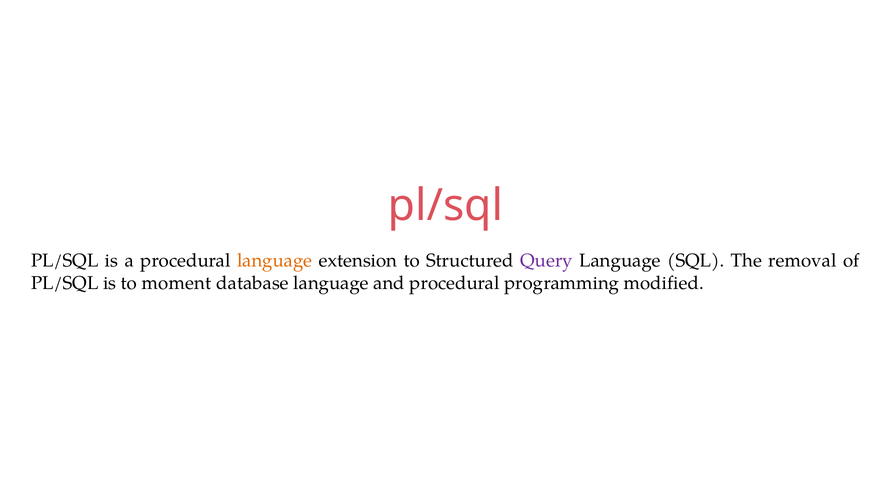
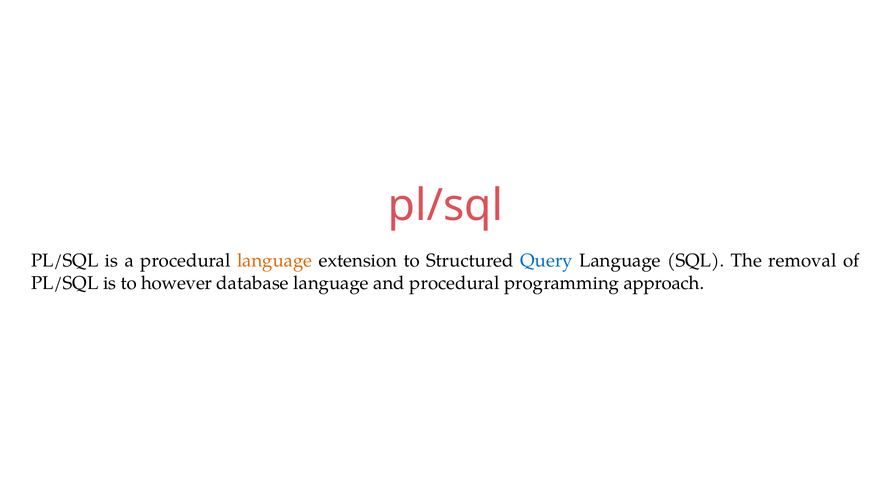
Query colour: purple -> blue (546, 261)
moment: moment -> however (177, 283)
modified: modified -> approach (664, 283)
